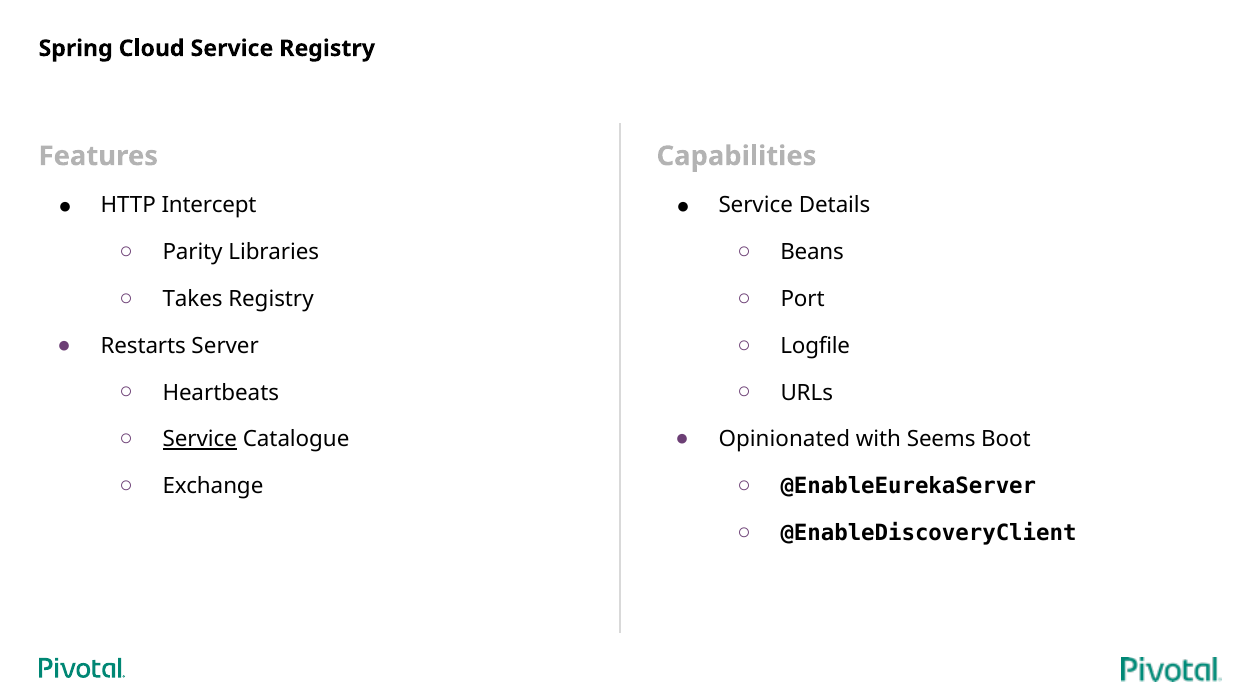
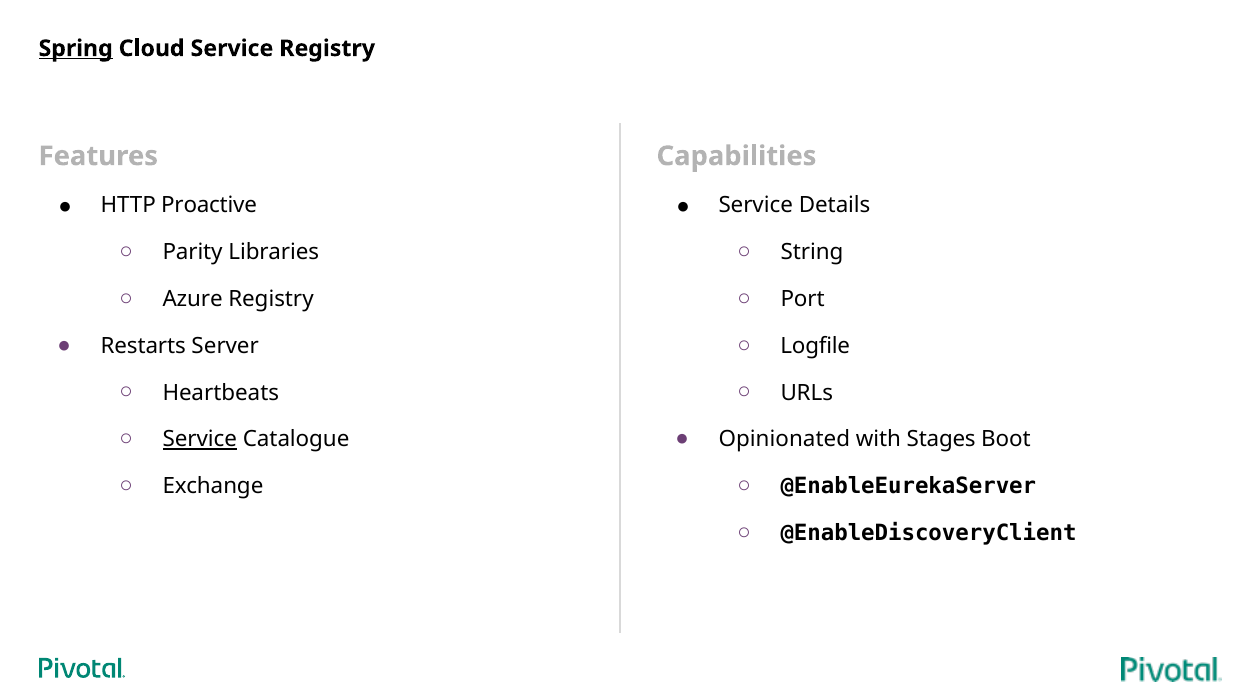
Spring underline: none -> present (76, 48)
Intercept: Intercept -> Proactive (209, 206)
Beans: Beans -> String (812, 253)
Takes: Takes -> Azure (193, 299)
Seems: Seems -> Stages (941, 440)
